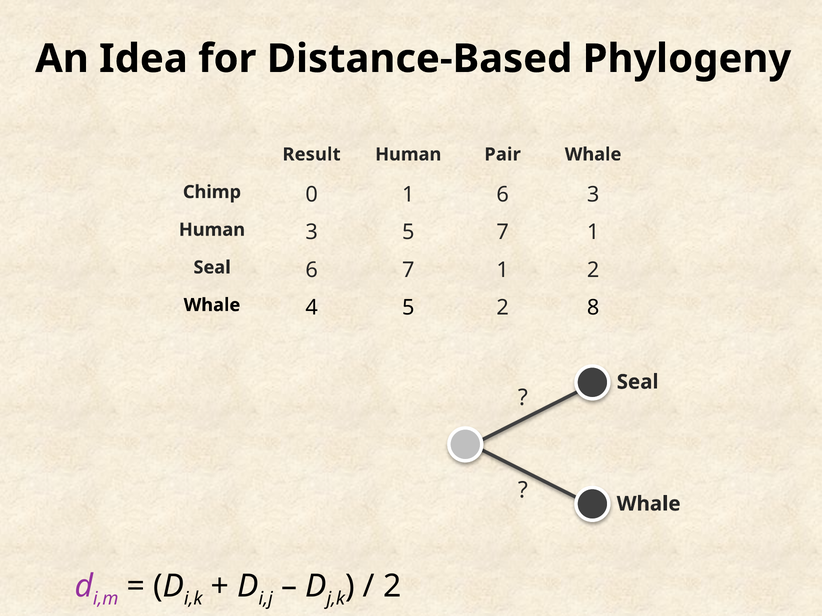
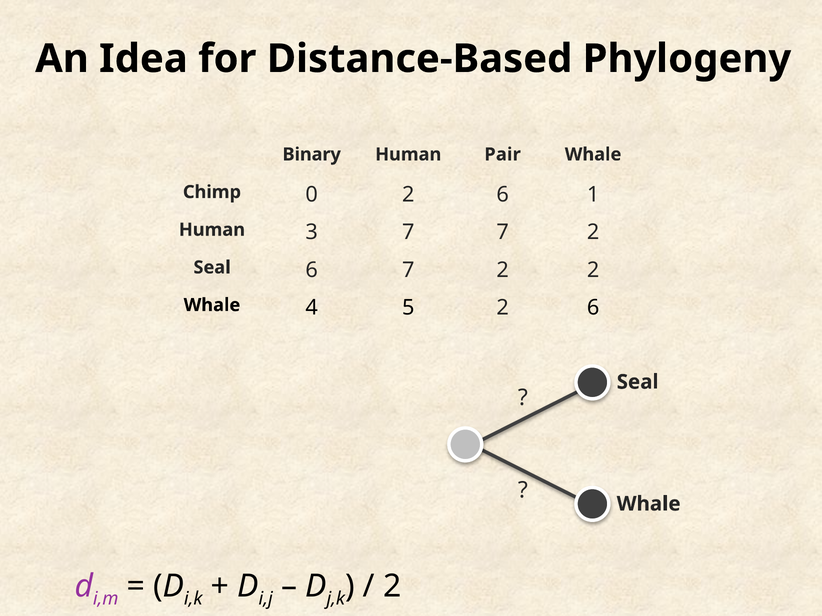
Result: Result -> Binary (312, 155)
0 1: 1 -> 2 (408, 195)
6 3: 3 -> 1 (593, 195)
3 5: 5 -> 7 (408, 232)
1: 1 -> 2 (593, 232)
6 7 1: 1 -> 2 (503, 270)
5 2 8: 8 -> 6 (593, 308)
